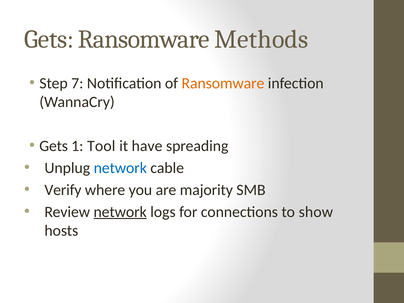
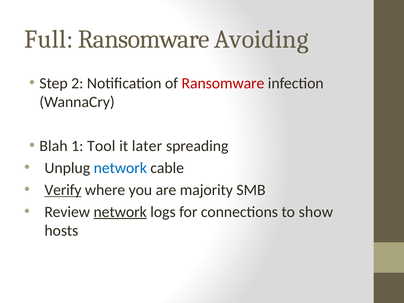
Gets: Gets -> Full (49, 39)
Methods: Methods -> Avoiding (261, 39)
7: 7 -> 2 (77, 83)
Ransomware colour: orange -> red (223, 83)
Gets: Gets -> Blah (54, 146)
have: have -> later (147, 146)
Verify underline: none -> present (63, 190)
